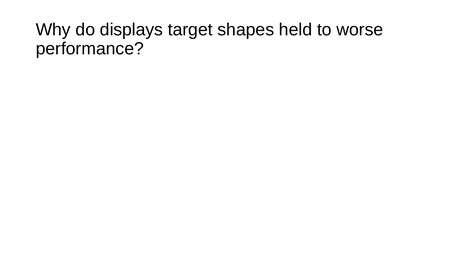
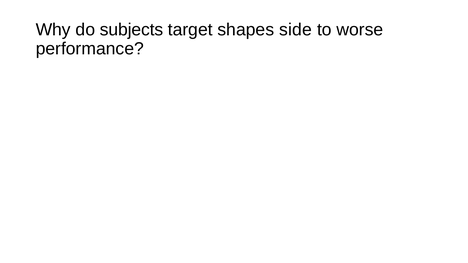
displays: displays -> subjects (132, 30)
held: held -> side (295, 30)
